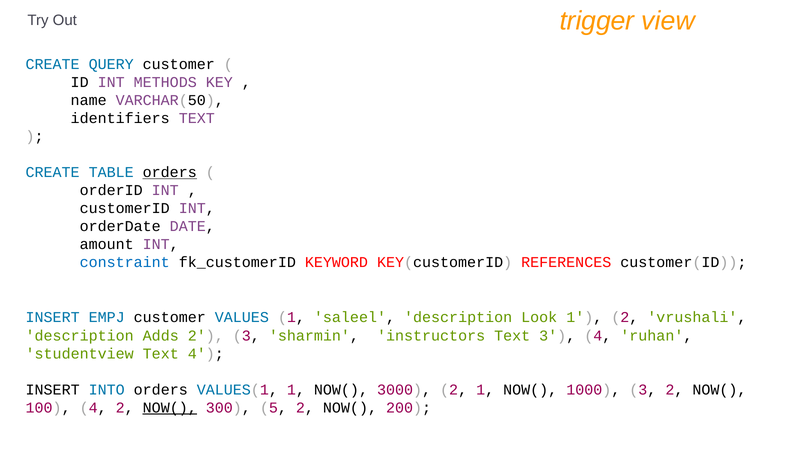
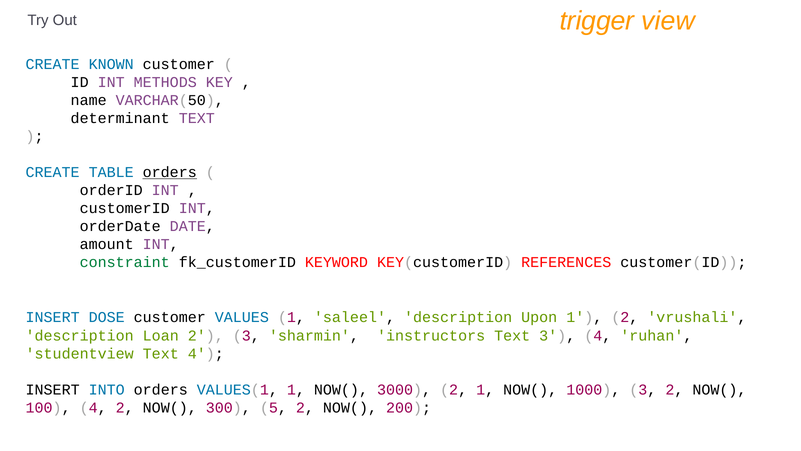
QUERY: QUERY -> KNOWN (111, 64)
identifiers: identifiers -> determinant (120, 118)
constraint colour: blue -> green (125, 262)
EMPJ: EMPJ -> DOSE (107, 317)
Look: Look -> Upon (539, 317)
Adds: Adds -> Loan (161, 335)
NOW( underline: present -> none (170, 407)
